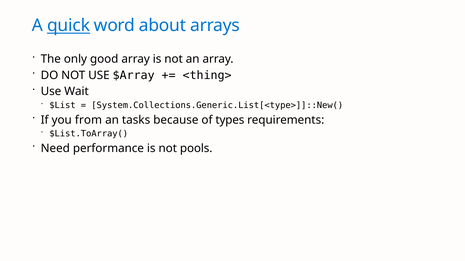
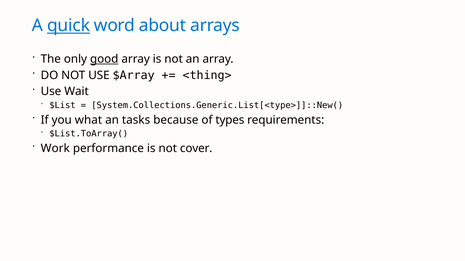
good underline: none -> present (104, 59)
from: from -> what (88, 120)
Need: Need -> Work (55, 149)
pools: pools -> cover (196, 149)
